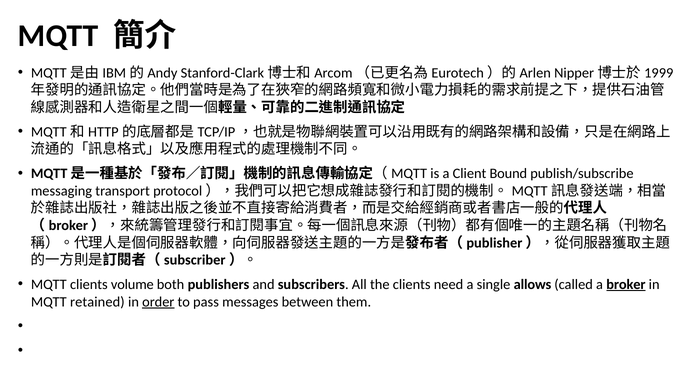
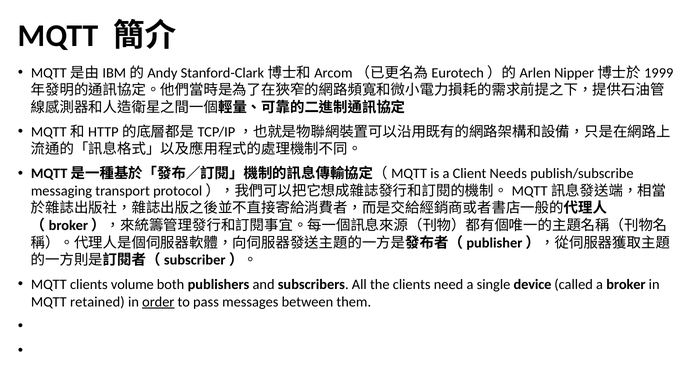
Bound: Bound -> Needs (508, 174)
allows: allows -> device (533, 285)
broker underline: present -> none (626, 285)
